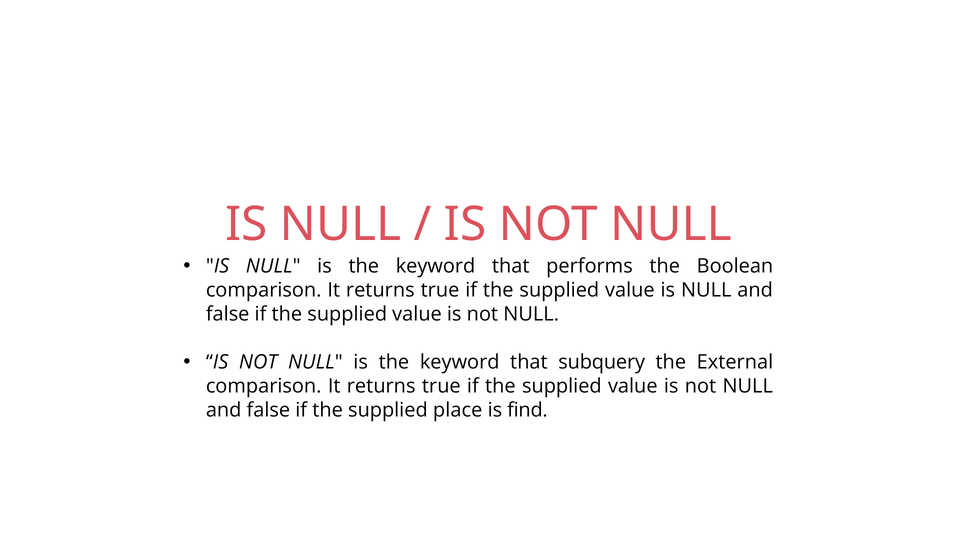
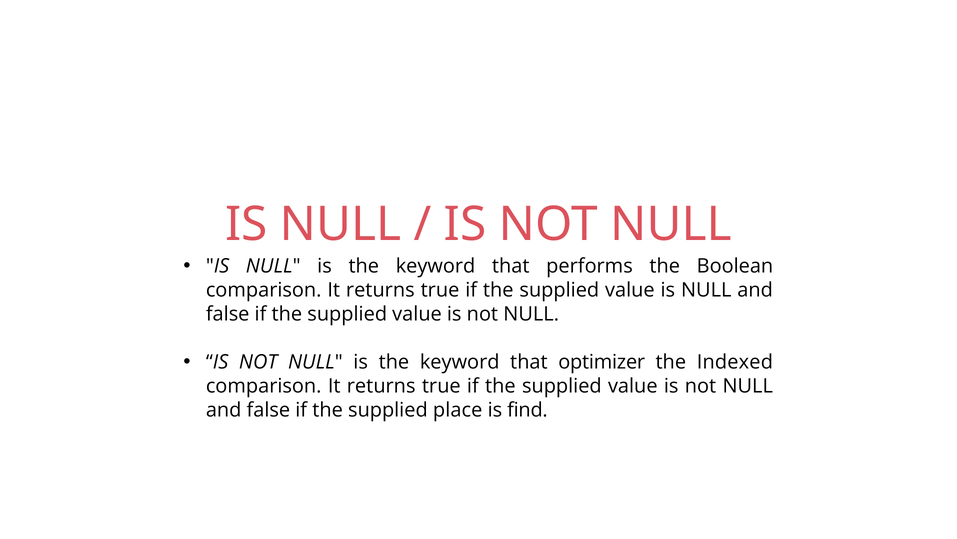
subquery: subquery -> optimizer (602, 362)
External: External -> Indexed (735, 362)
